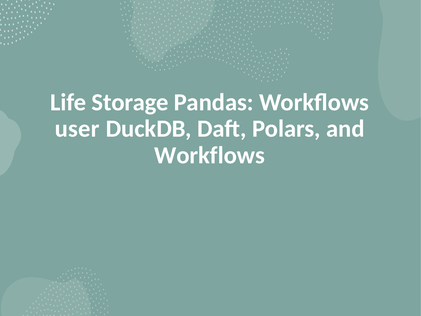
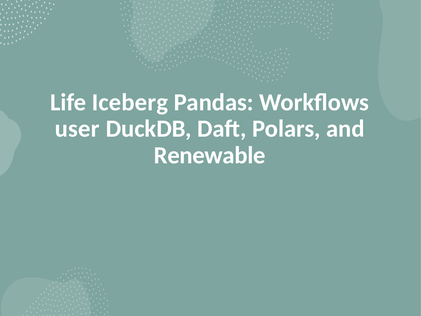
Storage: Storage -> Iceberg (130, 102)
Workflows: Workflows -> Renewable (210, 155)
